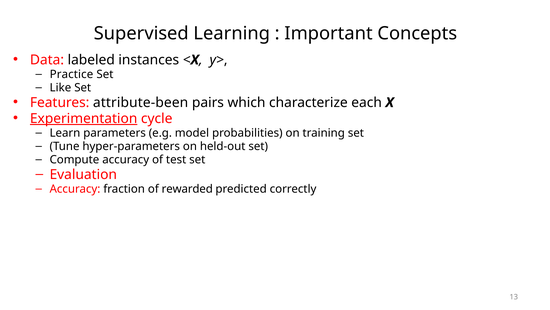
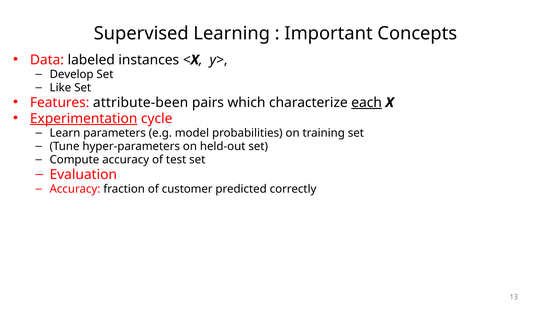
Practice: Practice -> Develop (72, 74)
each underline: none -> present (367, 102)
rewarded: rewarded -> customer (187, 189)
